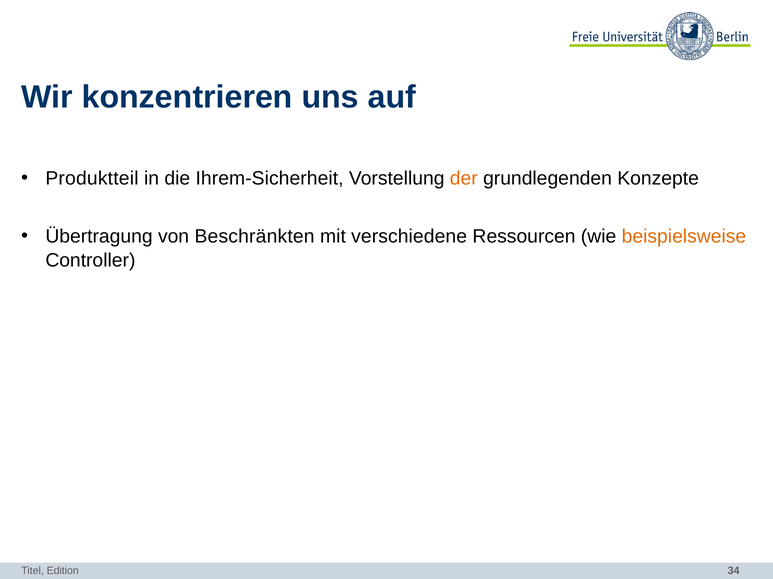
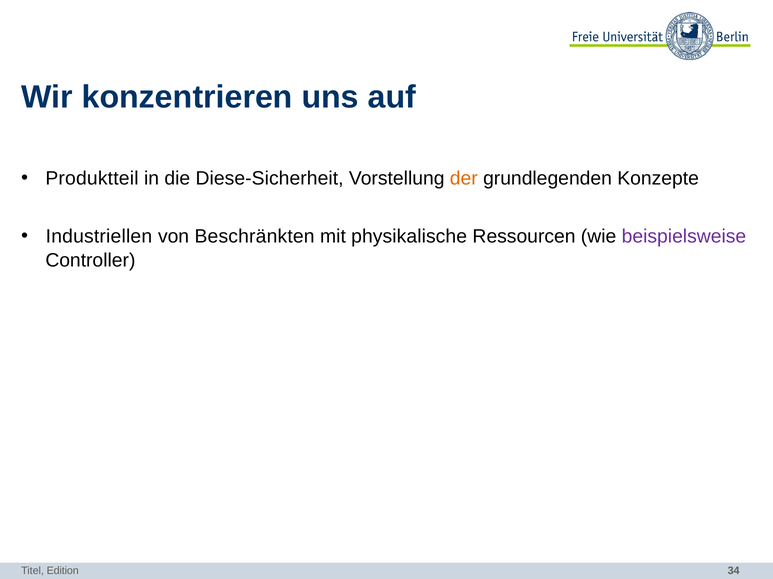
Ihrem-Sicherheit: Ihrem-Sicherheit -> Diese-Sicherheit (270, 179)
Übertragung: Übertragung -> Industriellen (99, 237)
verschiedene: verschiedene -> physikalische (409, 237)
beispielsweise colour: orange -> purple (684, 237)
